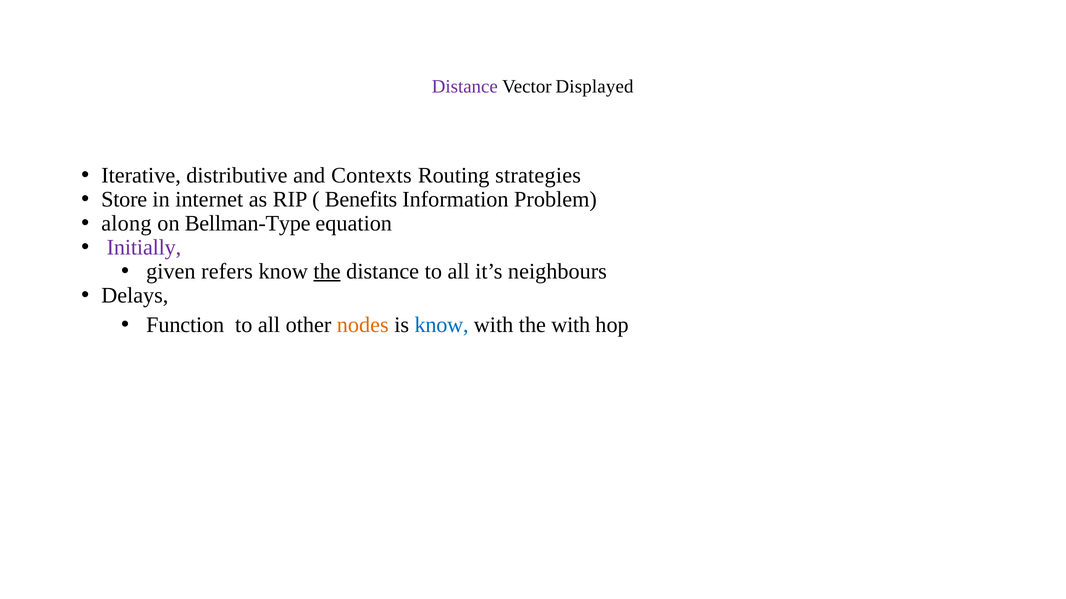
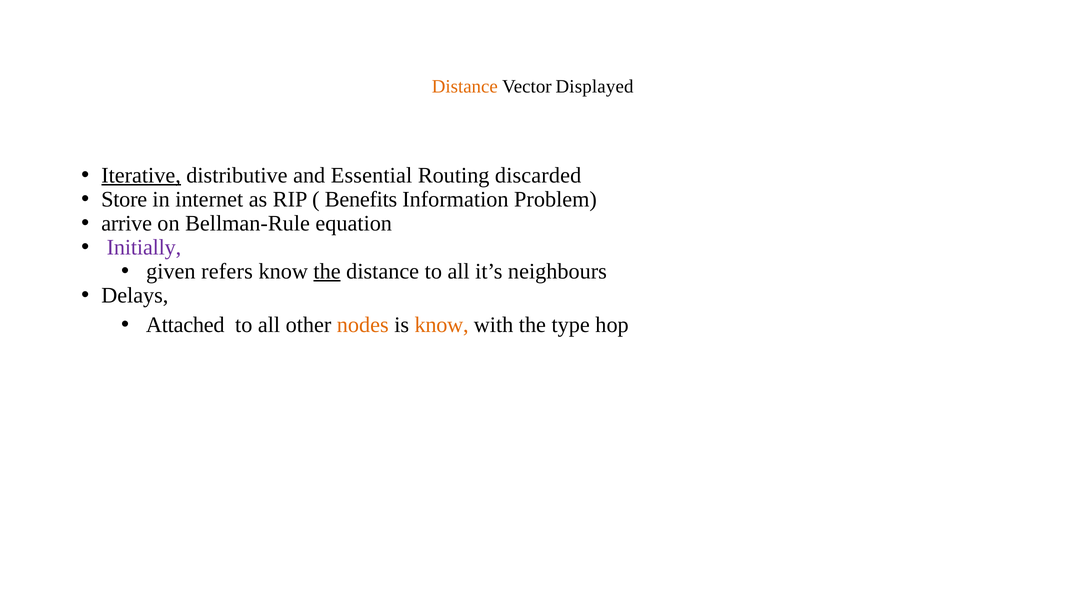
Distance colour: purple -> orange (465, 87)
Iterative underline: none -> present (141, 176)
Contexts: Contexts -> Essential (371, 176)
strategies: strategies -> discarded (538, 176)
along: along -> arrive (127, 224)
Bellman-Type: Bellman-Type -> Bellman-Rule (248, 224)
Function: Function -> Attached (185, 325)
know colour: blue -> orange (442, 325)
the with: with -> type (571, 325)
